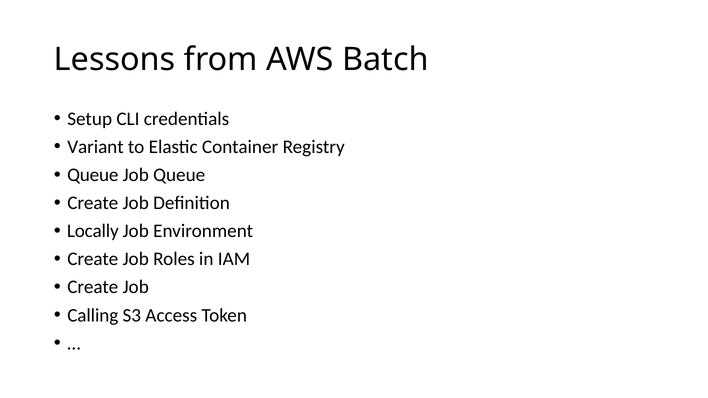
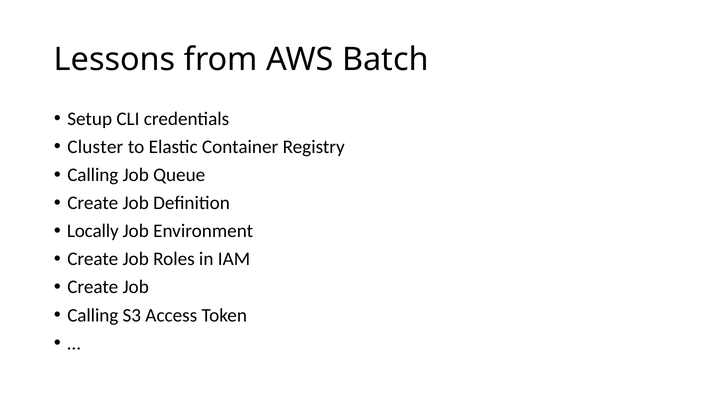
Variant: Variant -> Cluster (95, 147)
Queue: Queue -> Calling (93, 175)
